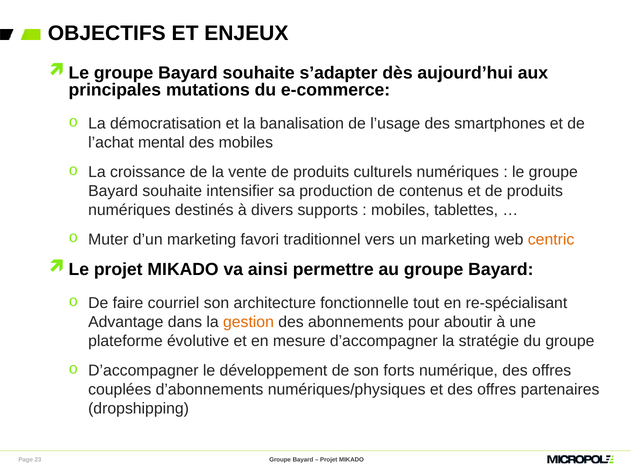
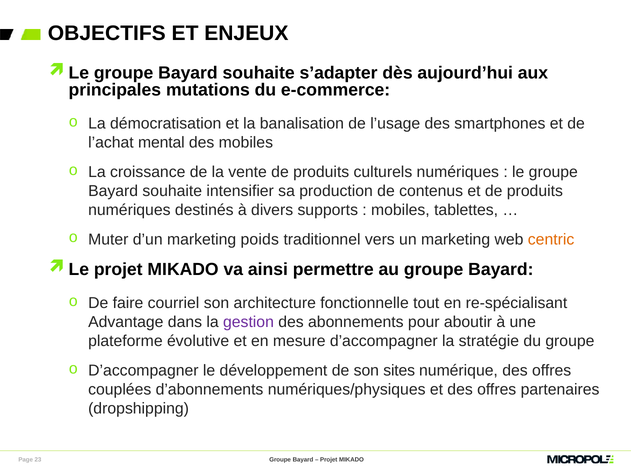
favori: favori -> poids (260, 240)
gestion colour: orange -> purple (248, 322)
forts: forts -> sites (399, 371)
